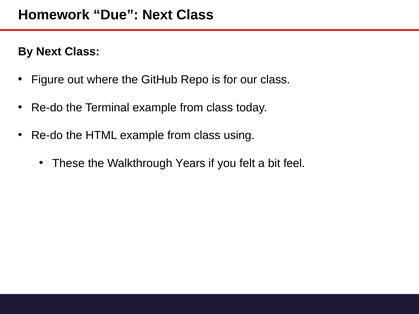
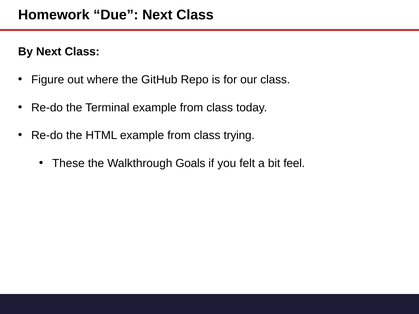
using: using -> trying (239, 136)
Years: Years -> Goals (190, 164)
